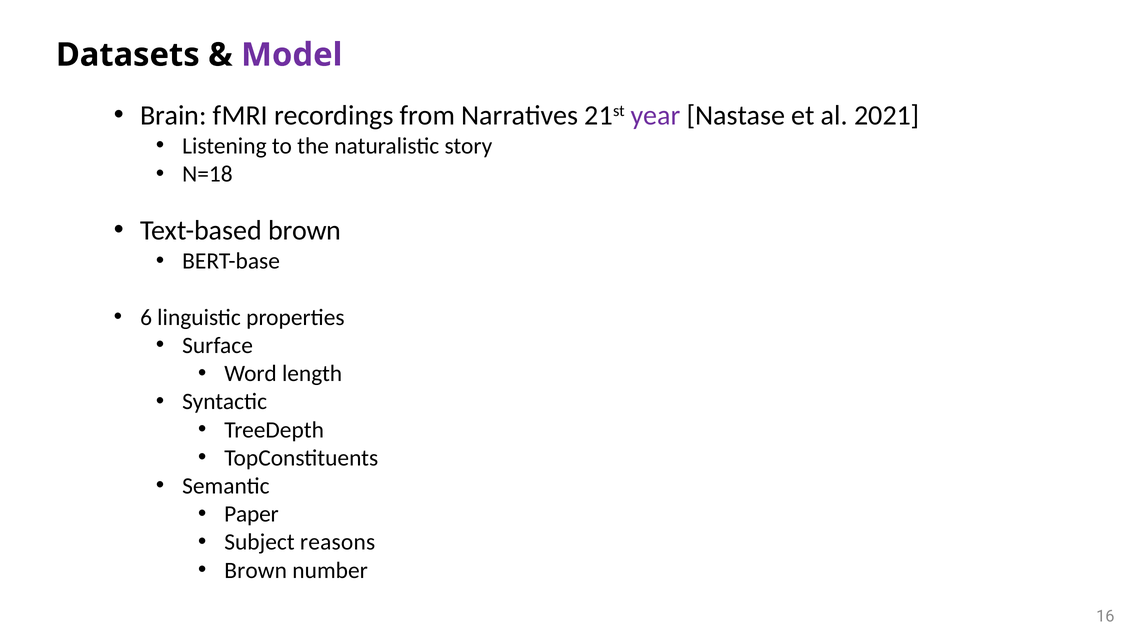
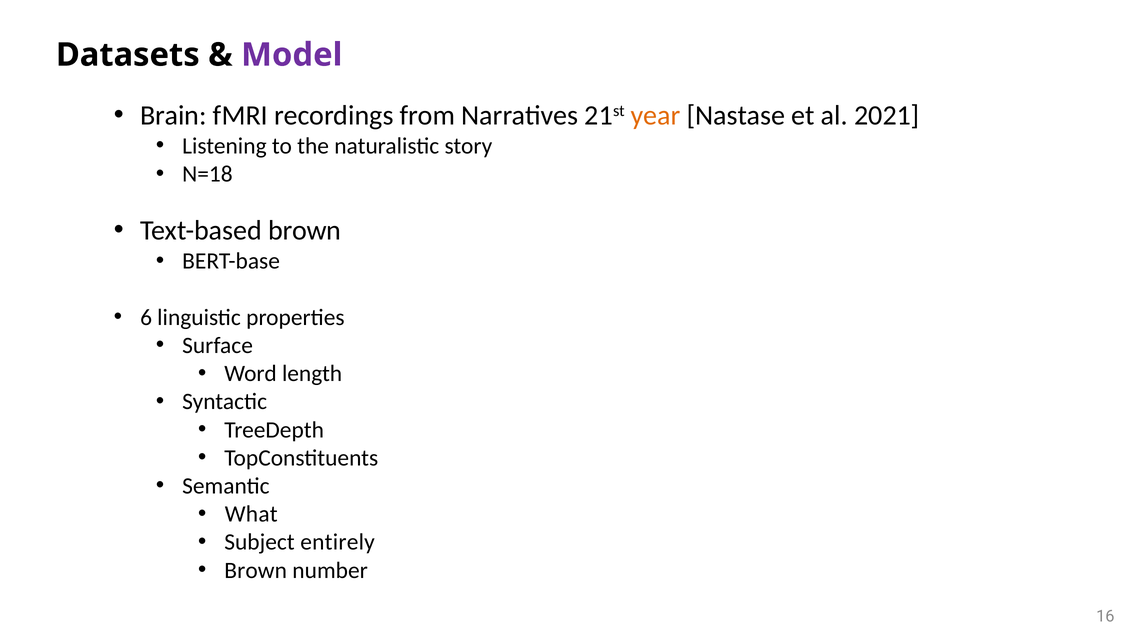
year colour: purple -> orange (656, 115)
Paper: Paper -> What (251, 514)
reasons: reasons -> entirely (338, 542)
